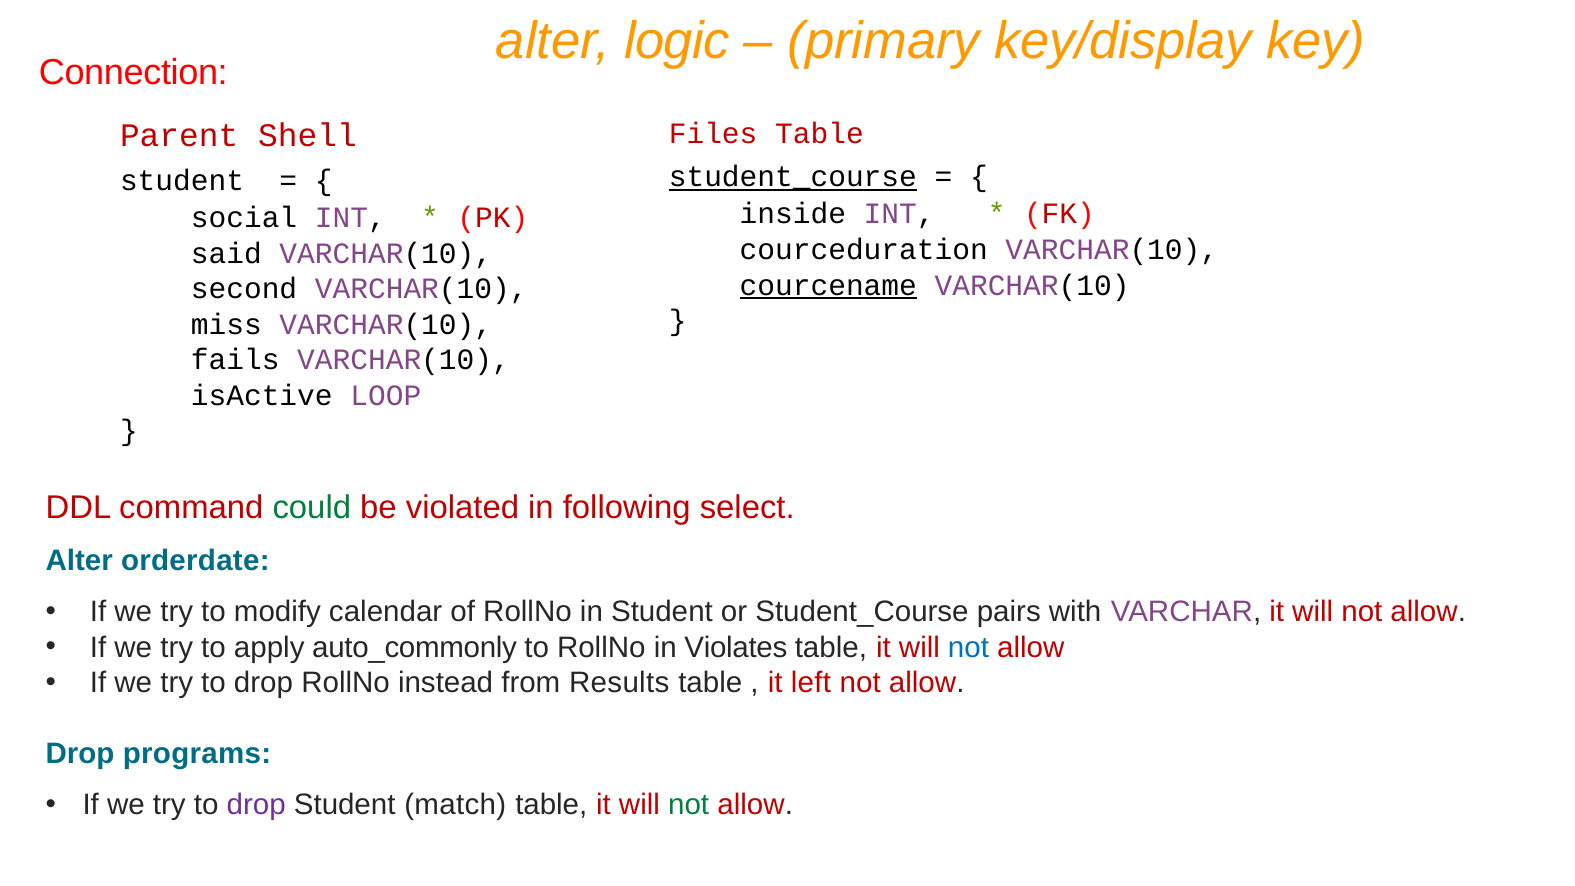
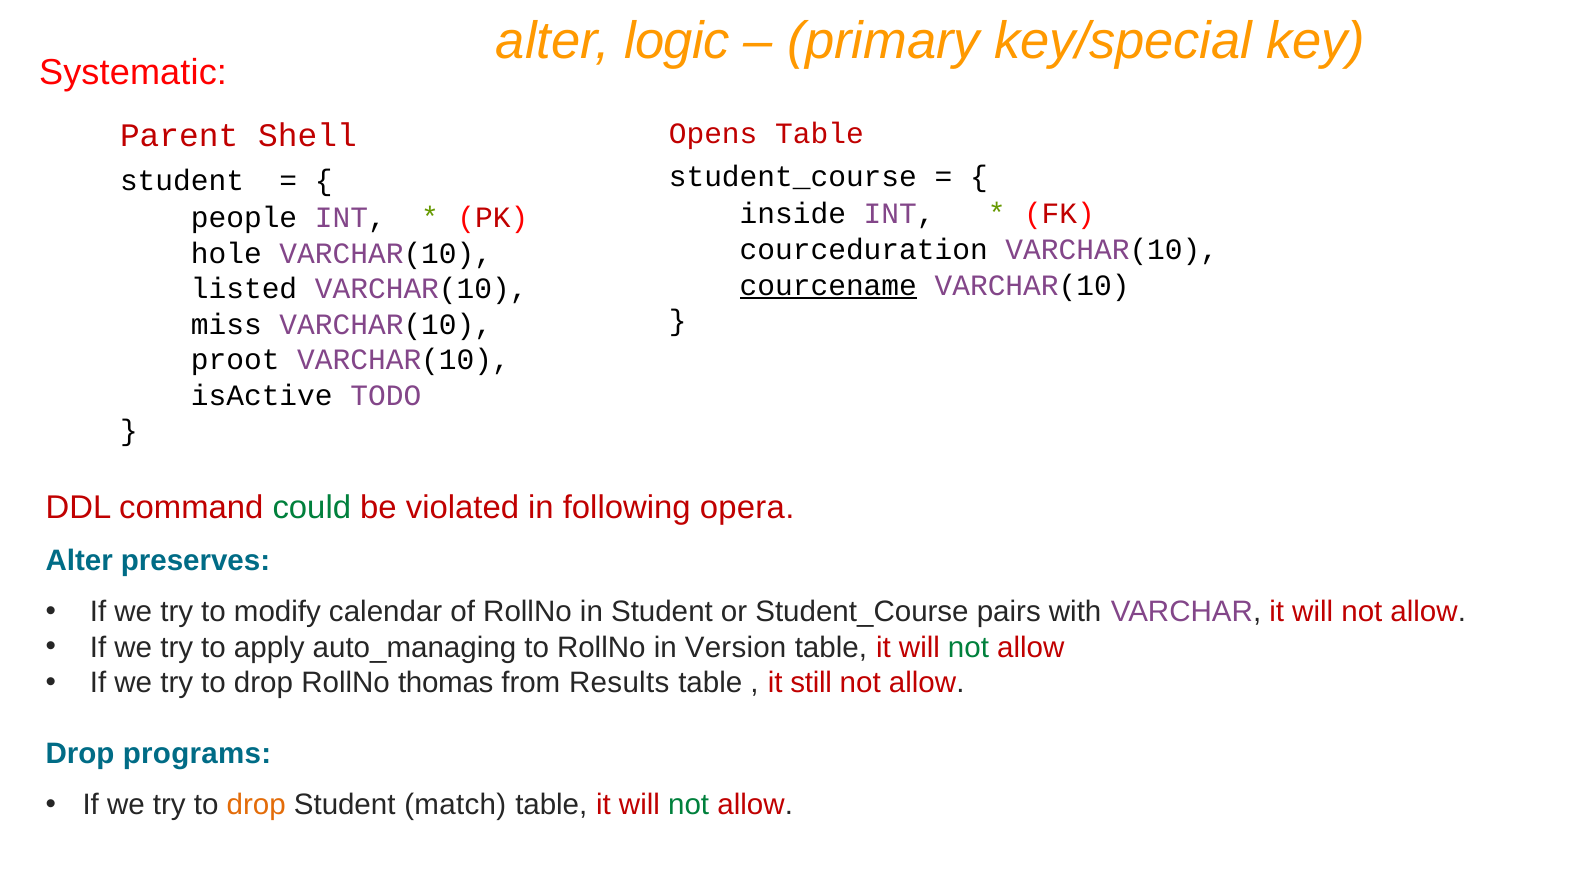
key/display: key/display -> key/special (1123, 41)
Connection: Connection -> Systematic (133, 73)
Files: Files -> Opens (713, 134)
student_course underline: present -> none (793, 177)
social: social -> people (244, 218)
said: said -> hole (226, 254)
second: second -> listed (244, 289)
fails: fails -> proot (235, 360)
LOOP: LOOP -> TODO (386, 395)
select: select -> opera (747, 508)
orderdate: orderdate -> preserves (196, 561)
auto_commonly: auto_commonly -> auto_managing (414, 647)
Violates: Violates -> Version (736, 647)
not colour: blue -> green (968, 647)
instead: instead -> thomas (446, 683)
left: left -> still (811, 683)
drop colour: purple -> orange (256, 805)
